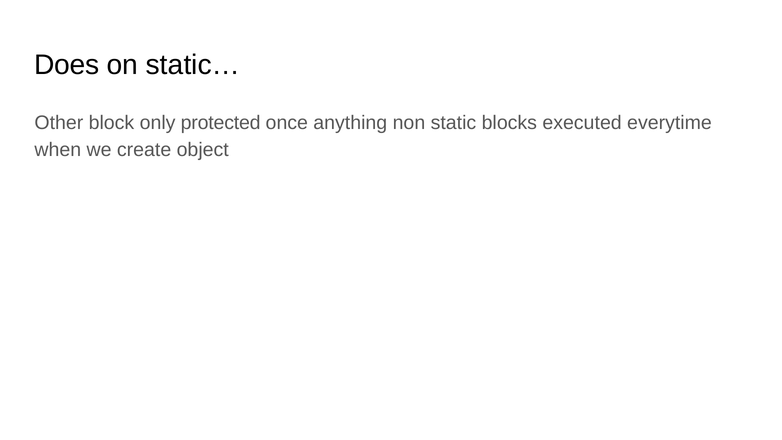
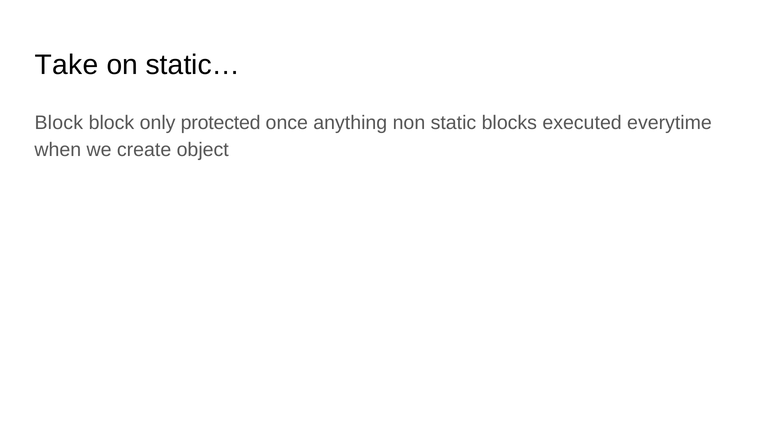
Does: Does -> Take (66, 65)
Other: Other -> Block (59, 123)
